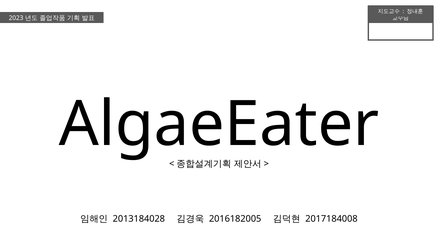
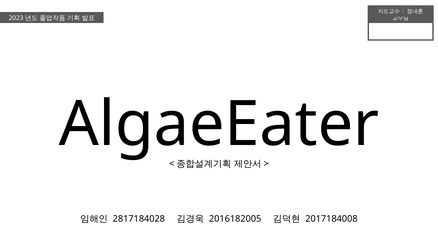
2013184028: 2013184028 -> 2817184028 (139, 219)
